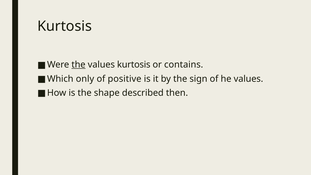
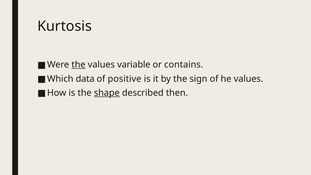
values kurtosis: kurtosis -> variable (134, 65)
only: only -> data (85, 79)
shape underline: none -> present (107, 93)
